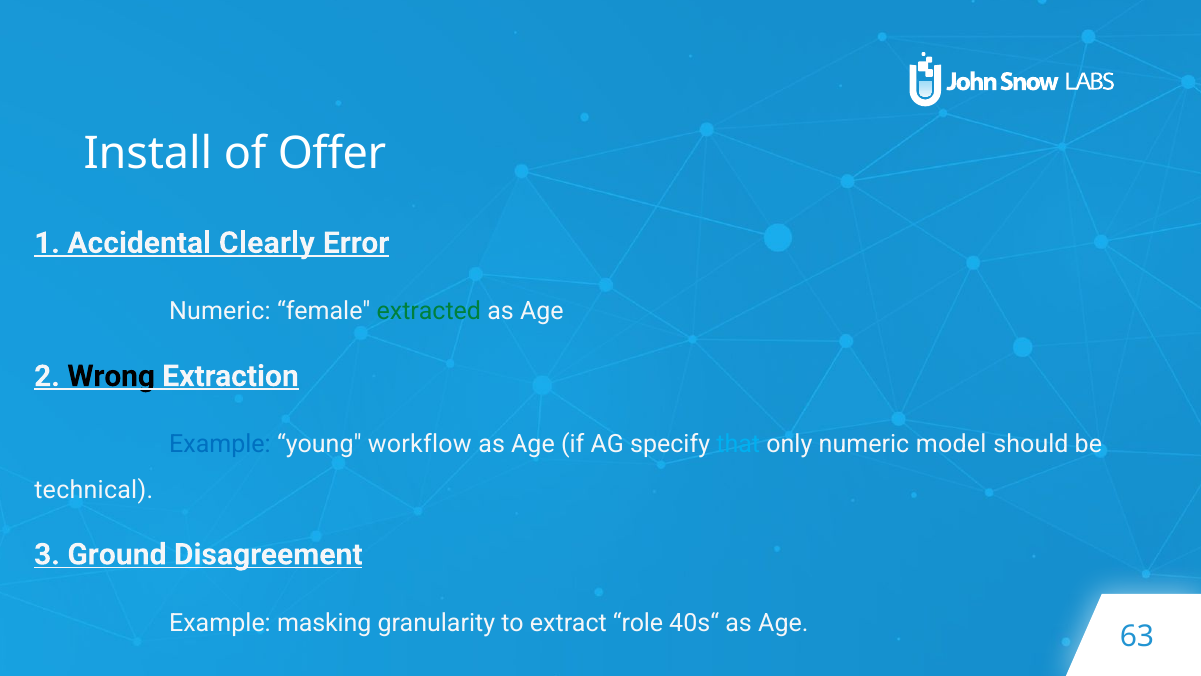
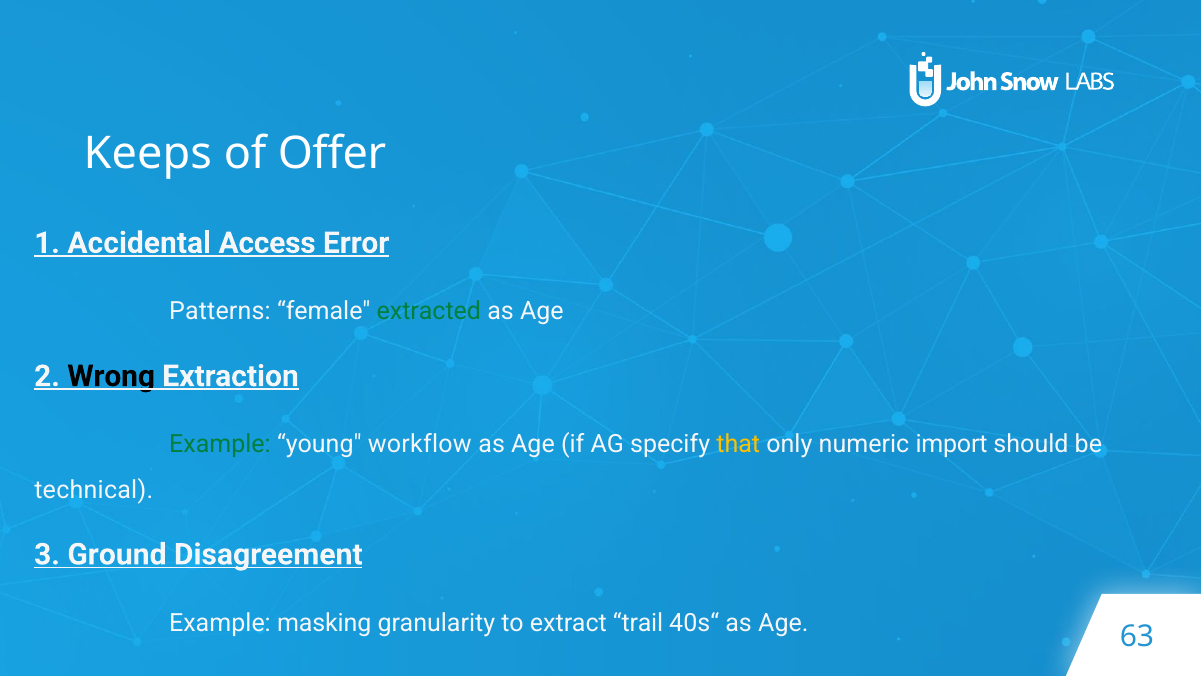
Install: Install -> Keeps (148, 154)
Clearly: Clearly -> Access (267, 243)
Numeric: Numeric -> Patterns (220, 311)
Example colour: blue -> green (220, 444)
that colour: light blue -> yellow (738, 444)
model: model -> import (951, 444)
role: role -> trail (638, 622)
